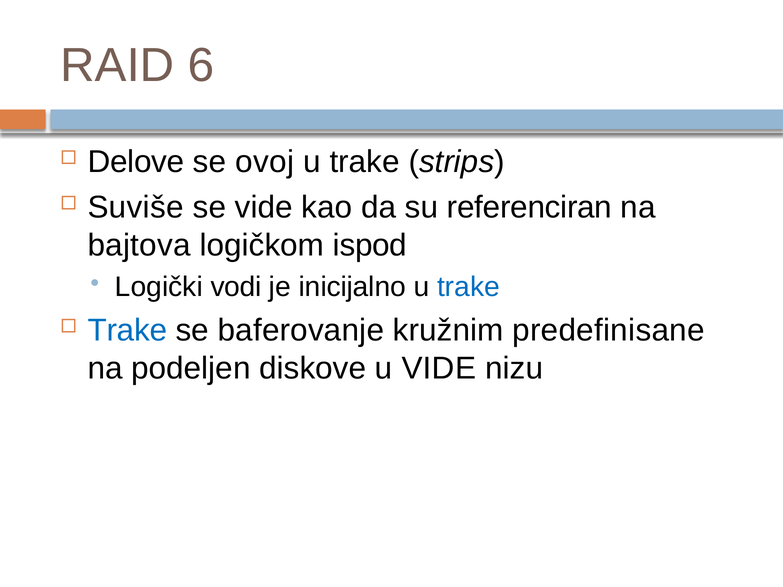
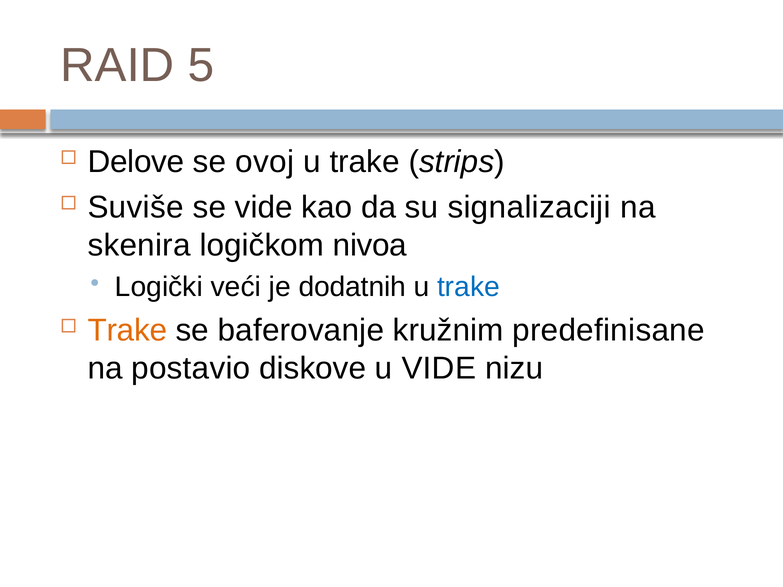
6: 6 -> 5 (201, 65)
referenciran: referenciran -> signalizaciji (529, 207)
bajtova: bajtova -> skenira (139, 245)
ispod: ispod -> nivoa (370, 245)
vodi: vodi -> veći (236, 287)
inicijalno: inicijalno -> dodatnih (352, 287)
Trake colour: blue -> orange (127, 331)
podeljen: podeljen -> postavio (191, 369)
